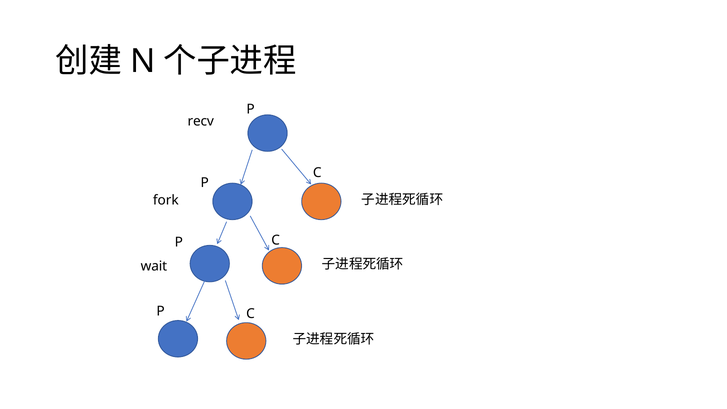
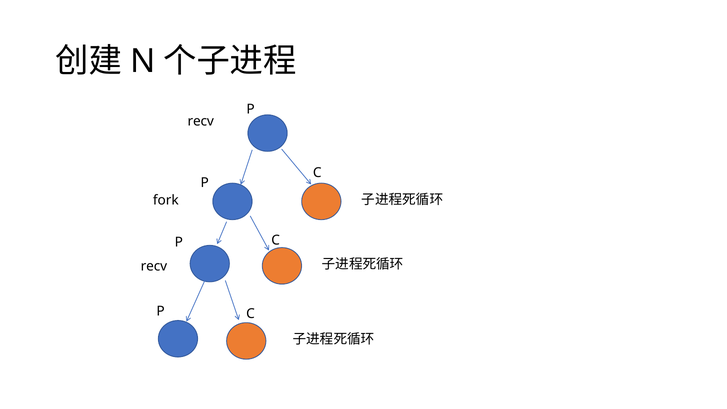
wait: wait -> recv (154, 266)
